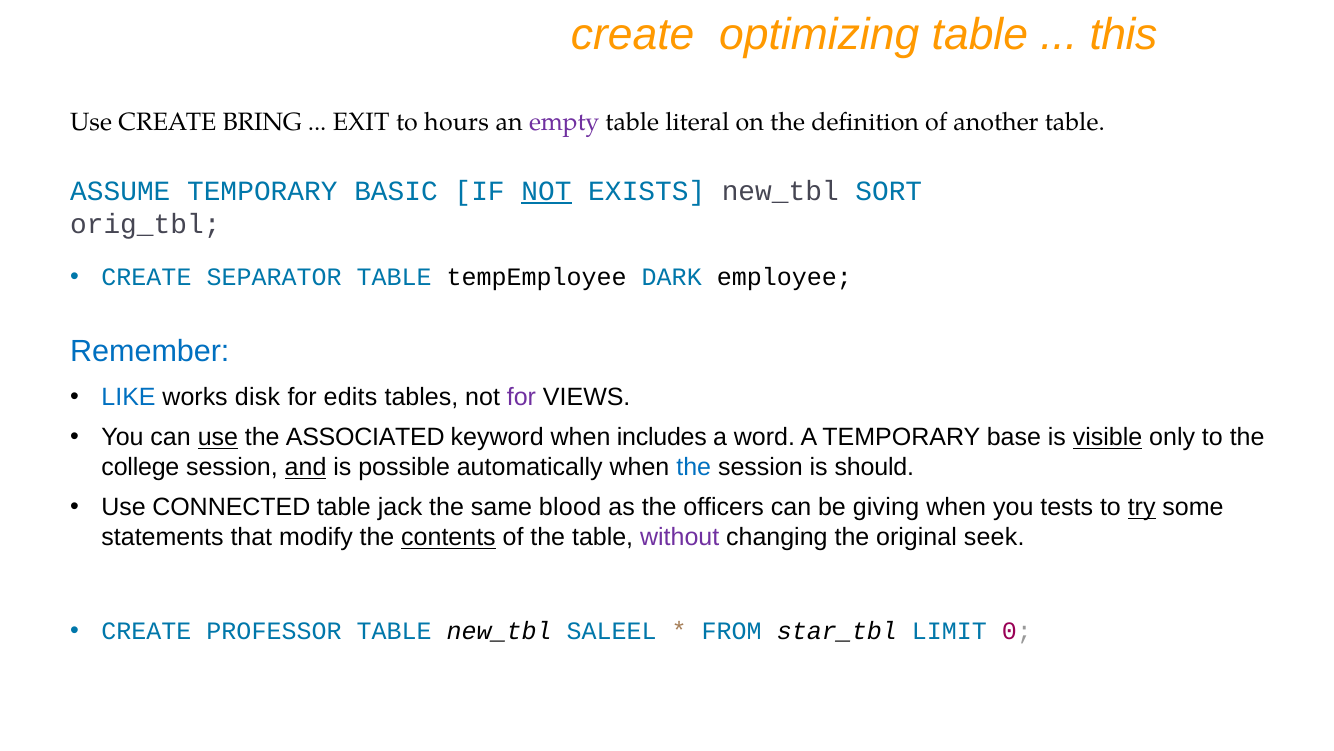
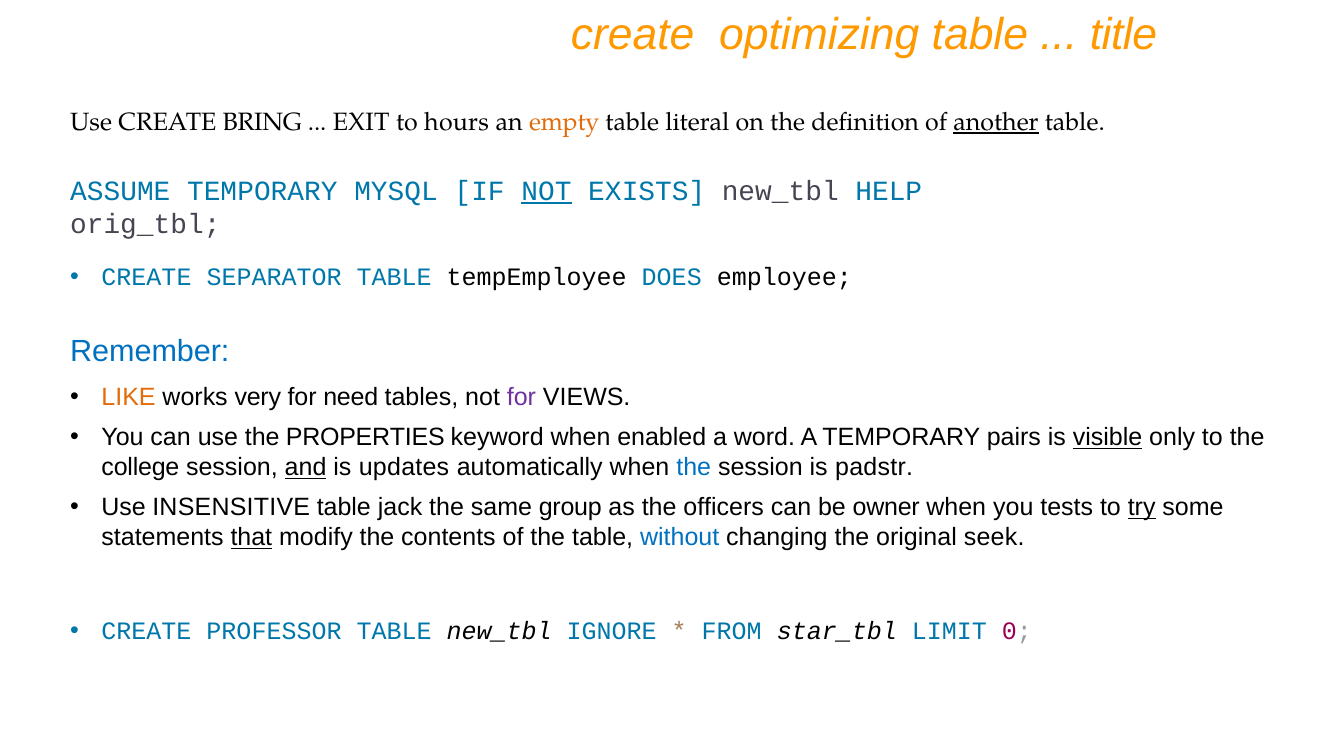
this: this -> title (1123, 35)
empty colour: purple -> orange (564, 122)
another underline: none -> present (996, 122)
BASIC: BASIC -> MYSQL (396, 191)
SORT: SORT -> HELP (889, 191)
DARK: DARK -> DOES (672, 277)
LIKE colour: blue -> orange (129, 397)
disk: disk -> very (258, 397)
edits: edits -> need (351, 397)
use underline: present -> none (218, 437)
ASSOCIATED: ASSOCIATED -> PROPERTIES (365, 437)
includes: includes -> enabled (662, 437)
base: base -> pairs (1014, 437)
possible: possible -> updates (404, 467)
should: should -> padstr (874, 467)
CONNECTED: CONNECTED -> INSENSITIVE (231, 507)
blood: blood -> group (570, 507)
giving: giving -> owner (886, 507)
that underline: none -> present (251, 537)
contents underline: present -> none (448, 537)
without colour: purple -> blue (680, 537)
SALEEL: SALEEL -> IGNORE (612, 631)
